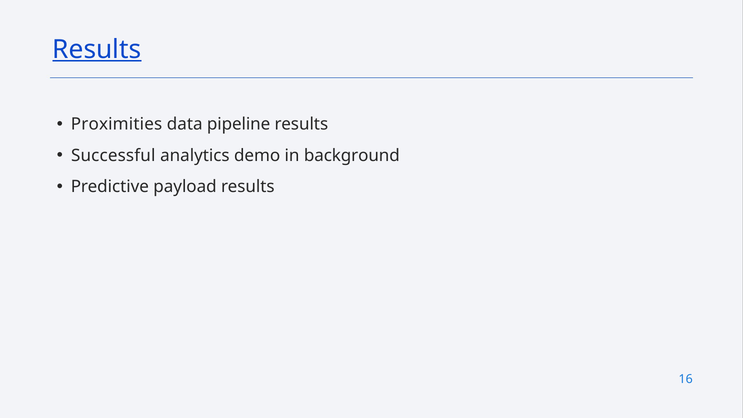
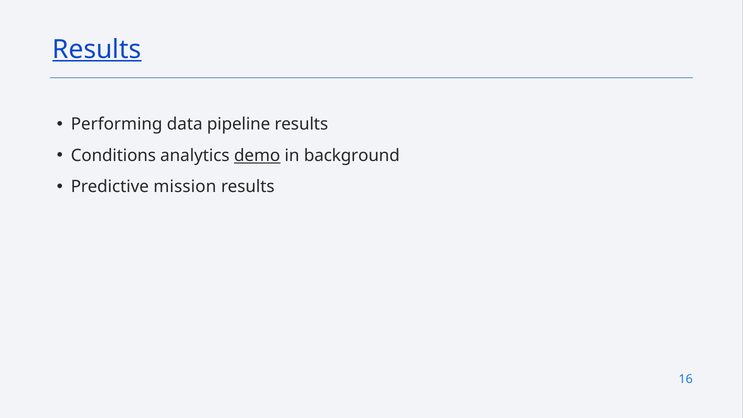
Proximities: Proximities -> Performing (117, 124)
Successful: Successful -> Conditions (113, 156)
demo underline: none -> present (257, 156)
payload: payload -> mission (185, 187)
